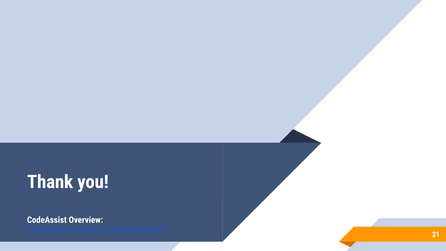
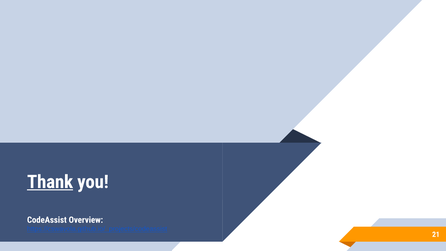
Thank underline: none -> present (50, 182)
